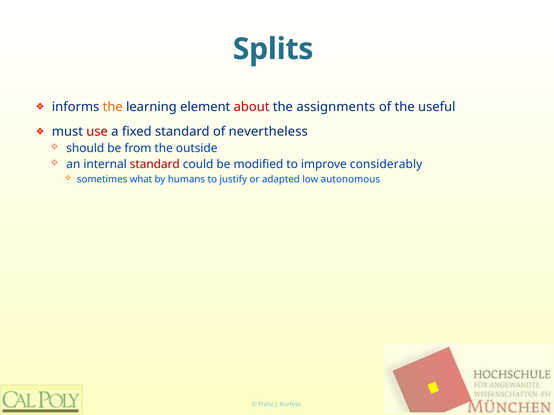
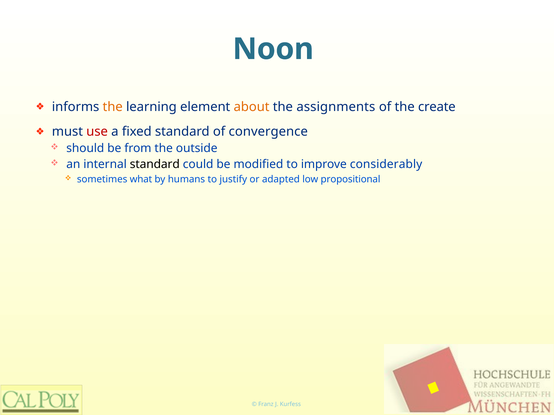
Splits: Splits -> Noon (273, 49)
about colour: red -> orange (252, 107)
useful: useful -> create (437, 107)
nevertheless: nevertheless -> convergence (268, 132)
standard colour: red -> black (155, 165)
autonomous: autonomous -> propositional (350, 180)
